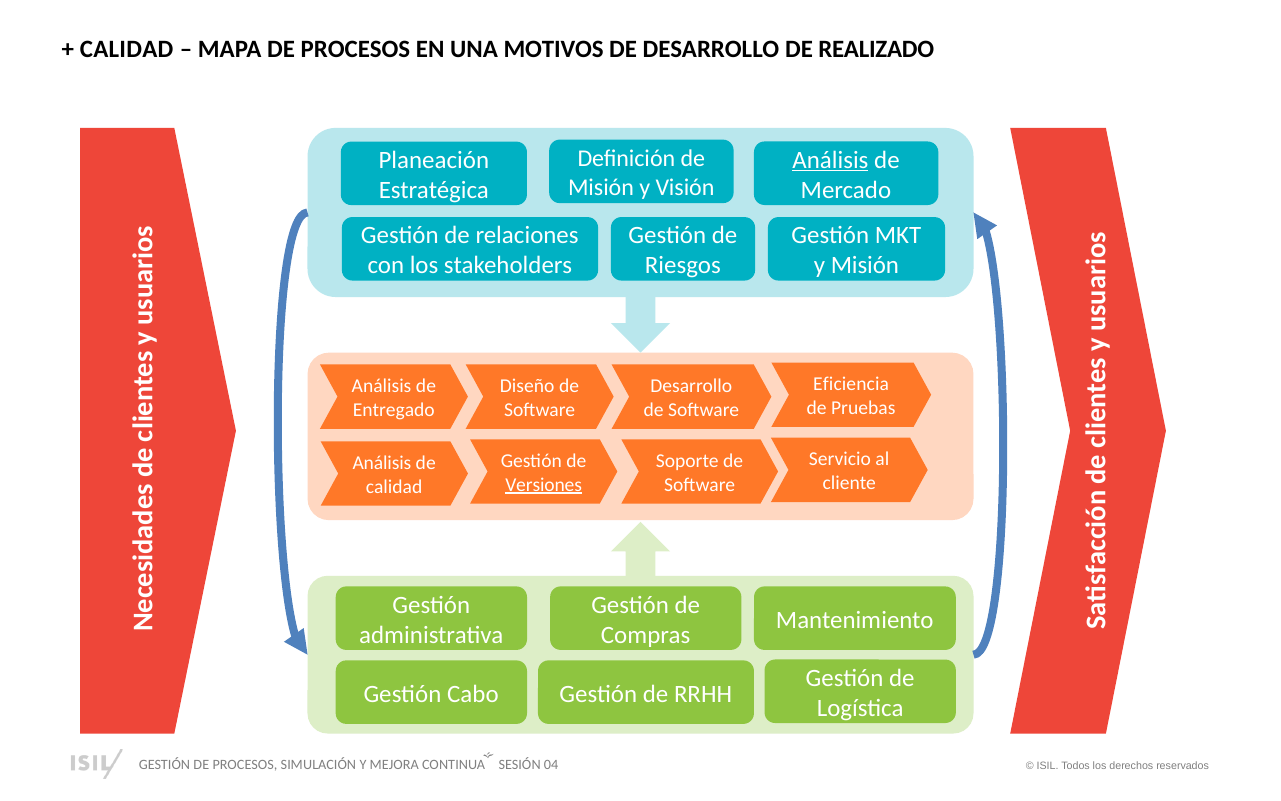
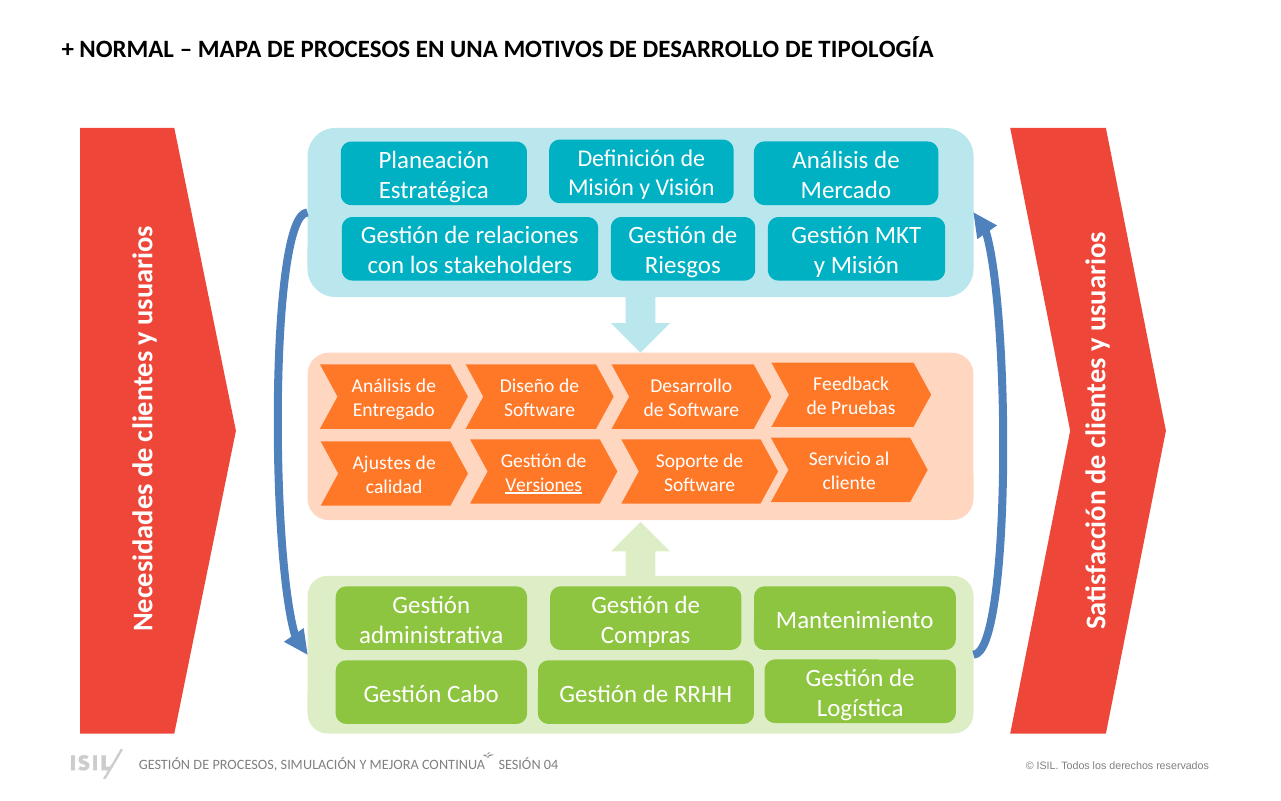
CALIDAD: CALIDAD -> NORMAL (127, 49)
REALIZADO: REALIZADO -> TIPOLOGÍA (876, 49)
Análisis underline: present -> none (830, 160)
Eficiencia: Eficiencia -> Feedback (851, 384)
Análisis: Análisis -> Ajustes (382, 463)
